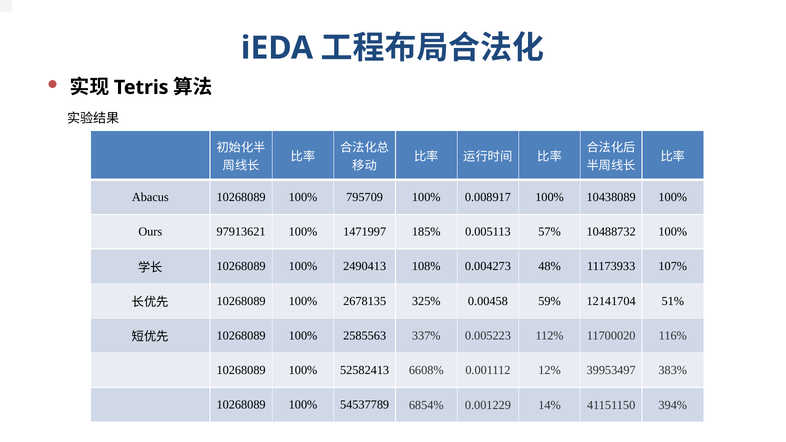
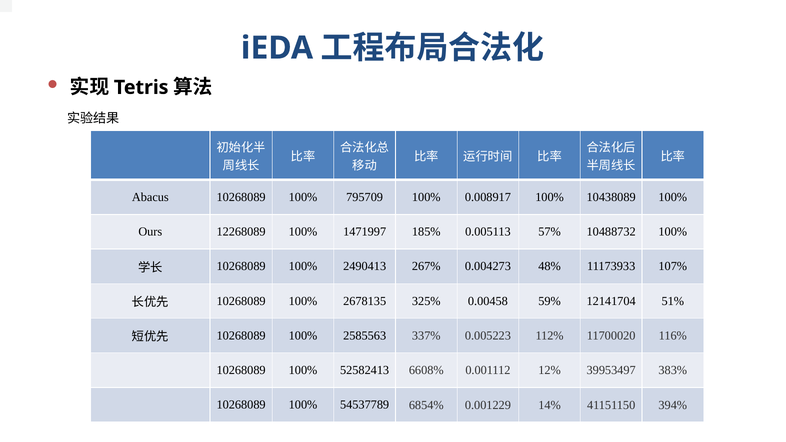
97913621: 97913621 -> 12268089 (241, 232)
108%: 108% -> 267% (426, 266)
